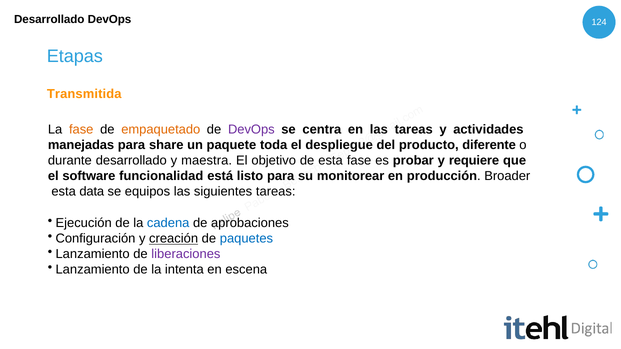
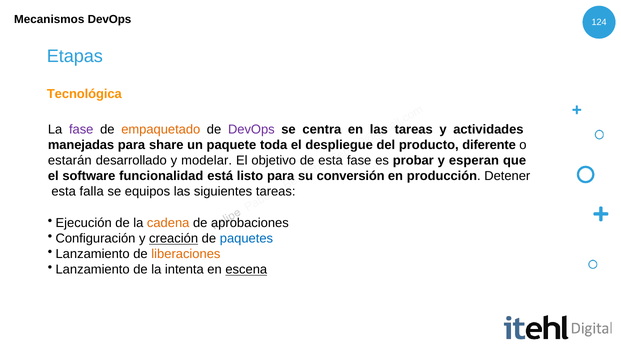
Desarrollado: Desarrollado -> Mecanismos (49, 19)
Transmitida: Transmitida -> Tecnológica (84, 94)
fase colour: orange -> purple (81, 129)
durante: durante -> estarán (70, 161)
maestra: maestra -> modelar (207, 161)
requiere: requiere -> esperan (474, 161)
monitorear: monitorear -> conversión (351, 176)
Broader: Broader -> Detener (507, 176)
data: data -> falla (92, 192)
cadena colour: blue -> orange (168, 223)
liberaciones colour: purple -> orange (186, 254)
escena underline: none -> present (246, 270)
